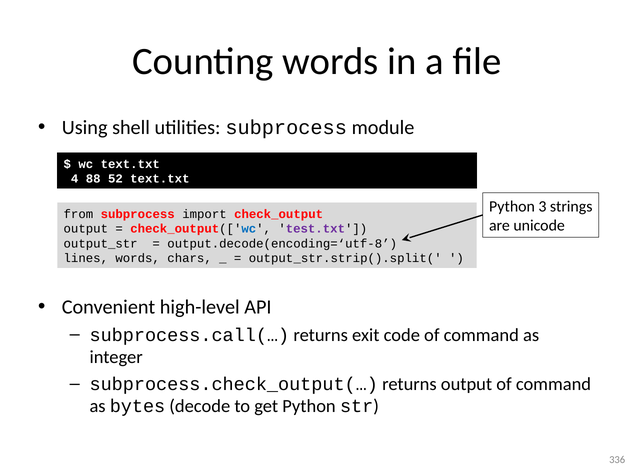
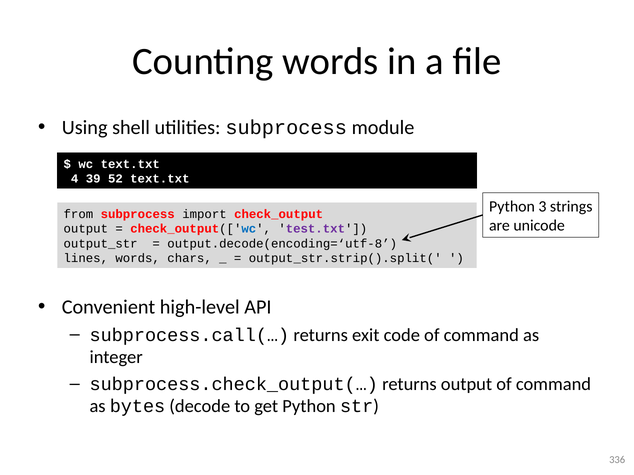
88: 88 -> 39 (93, 179)
